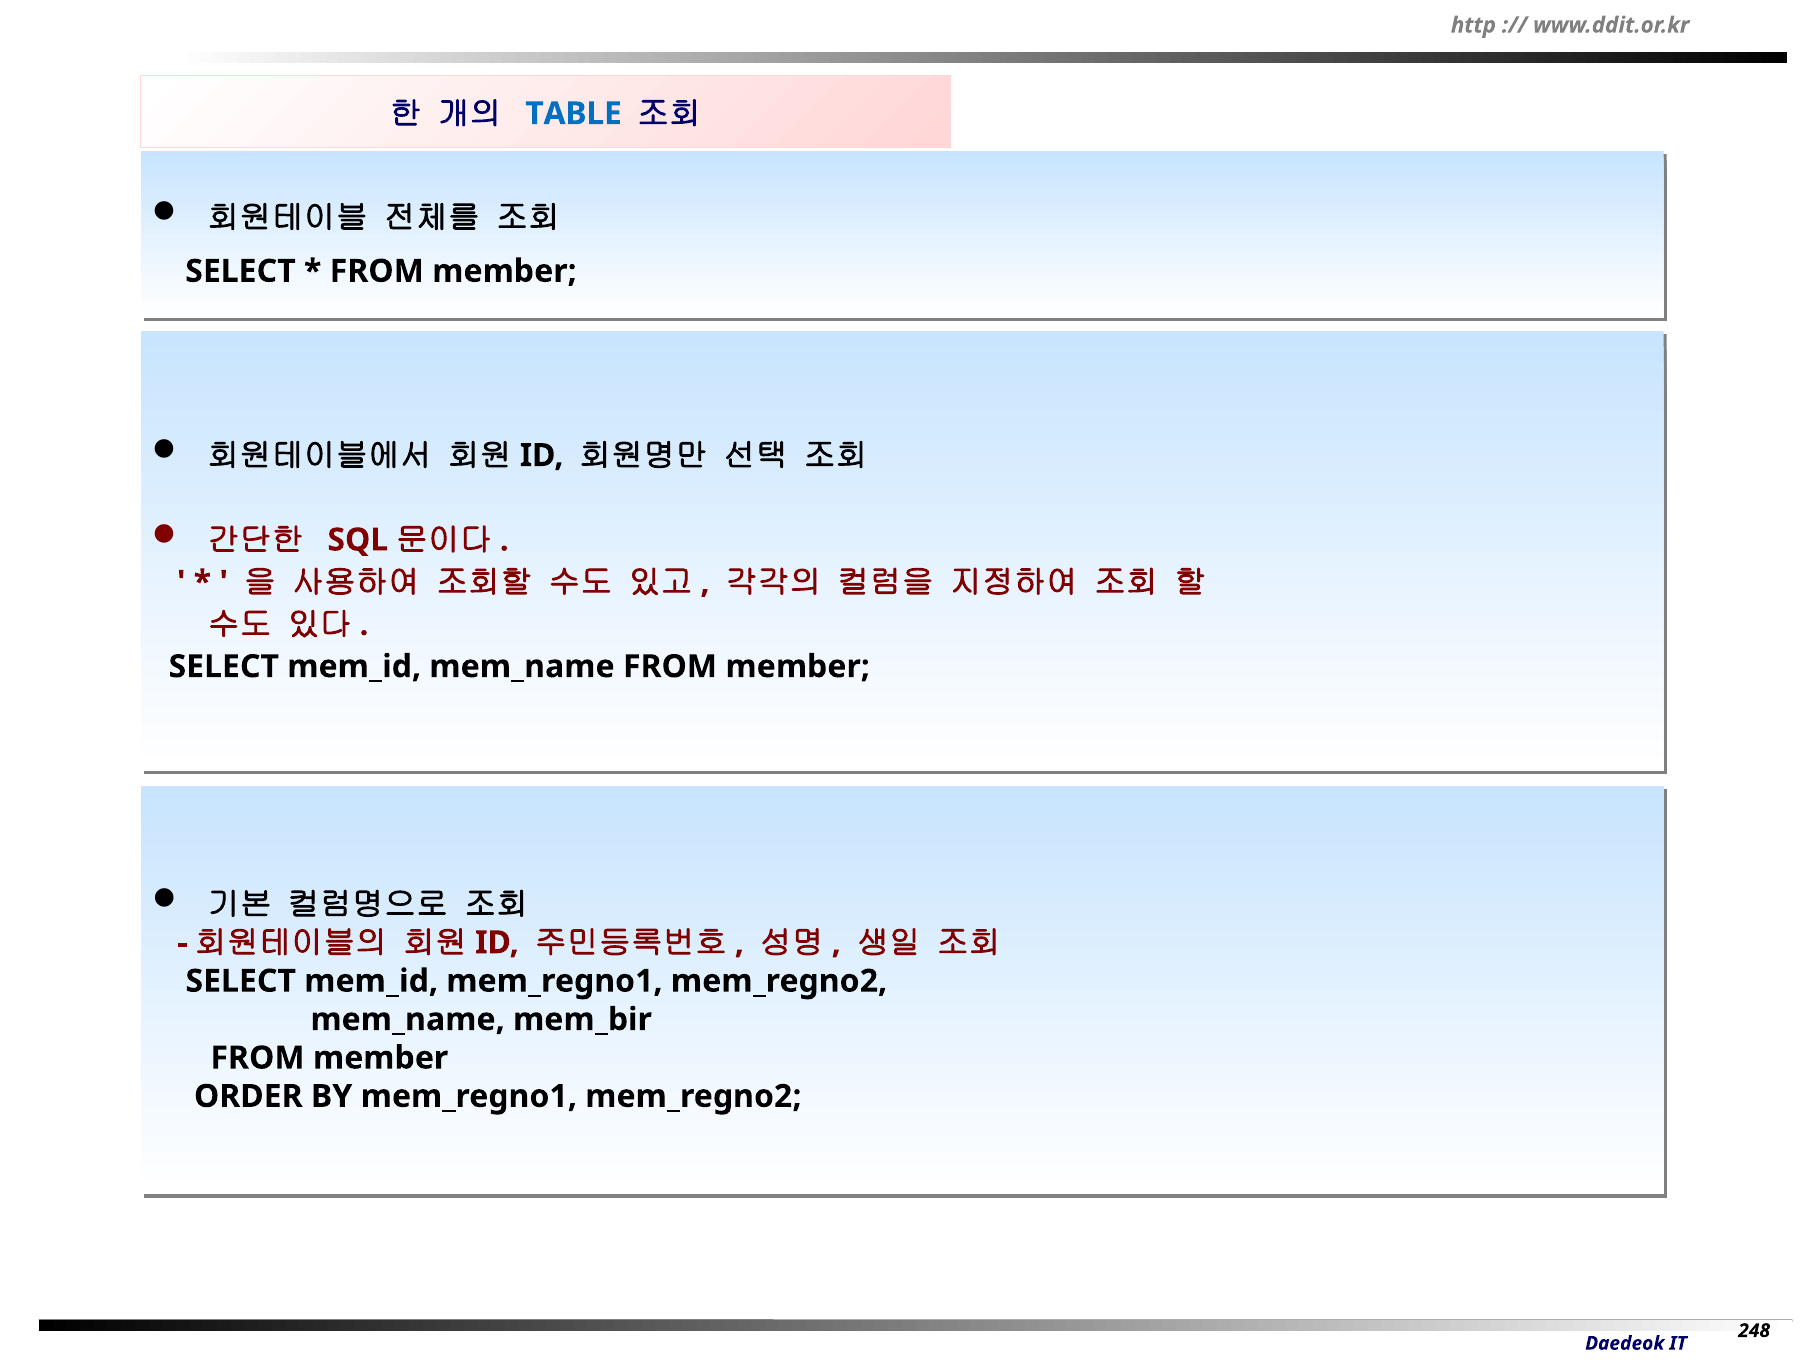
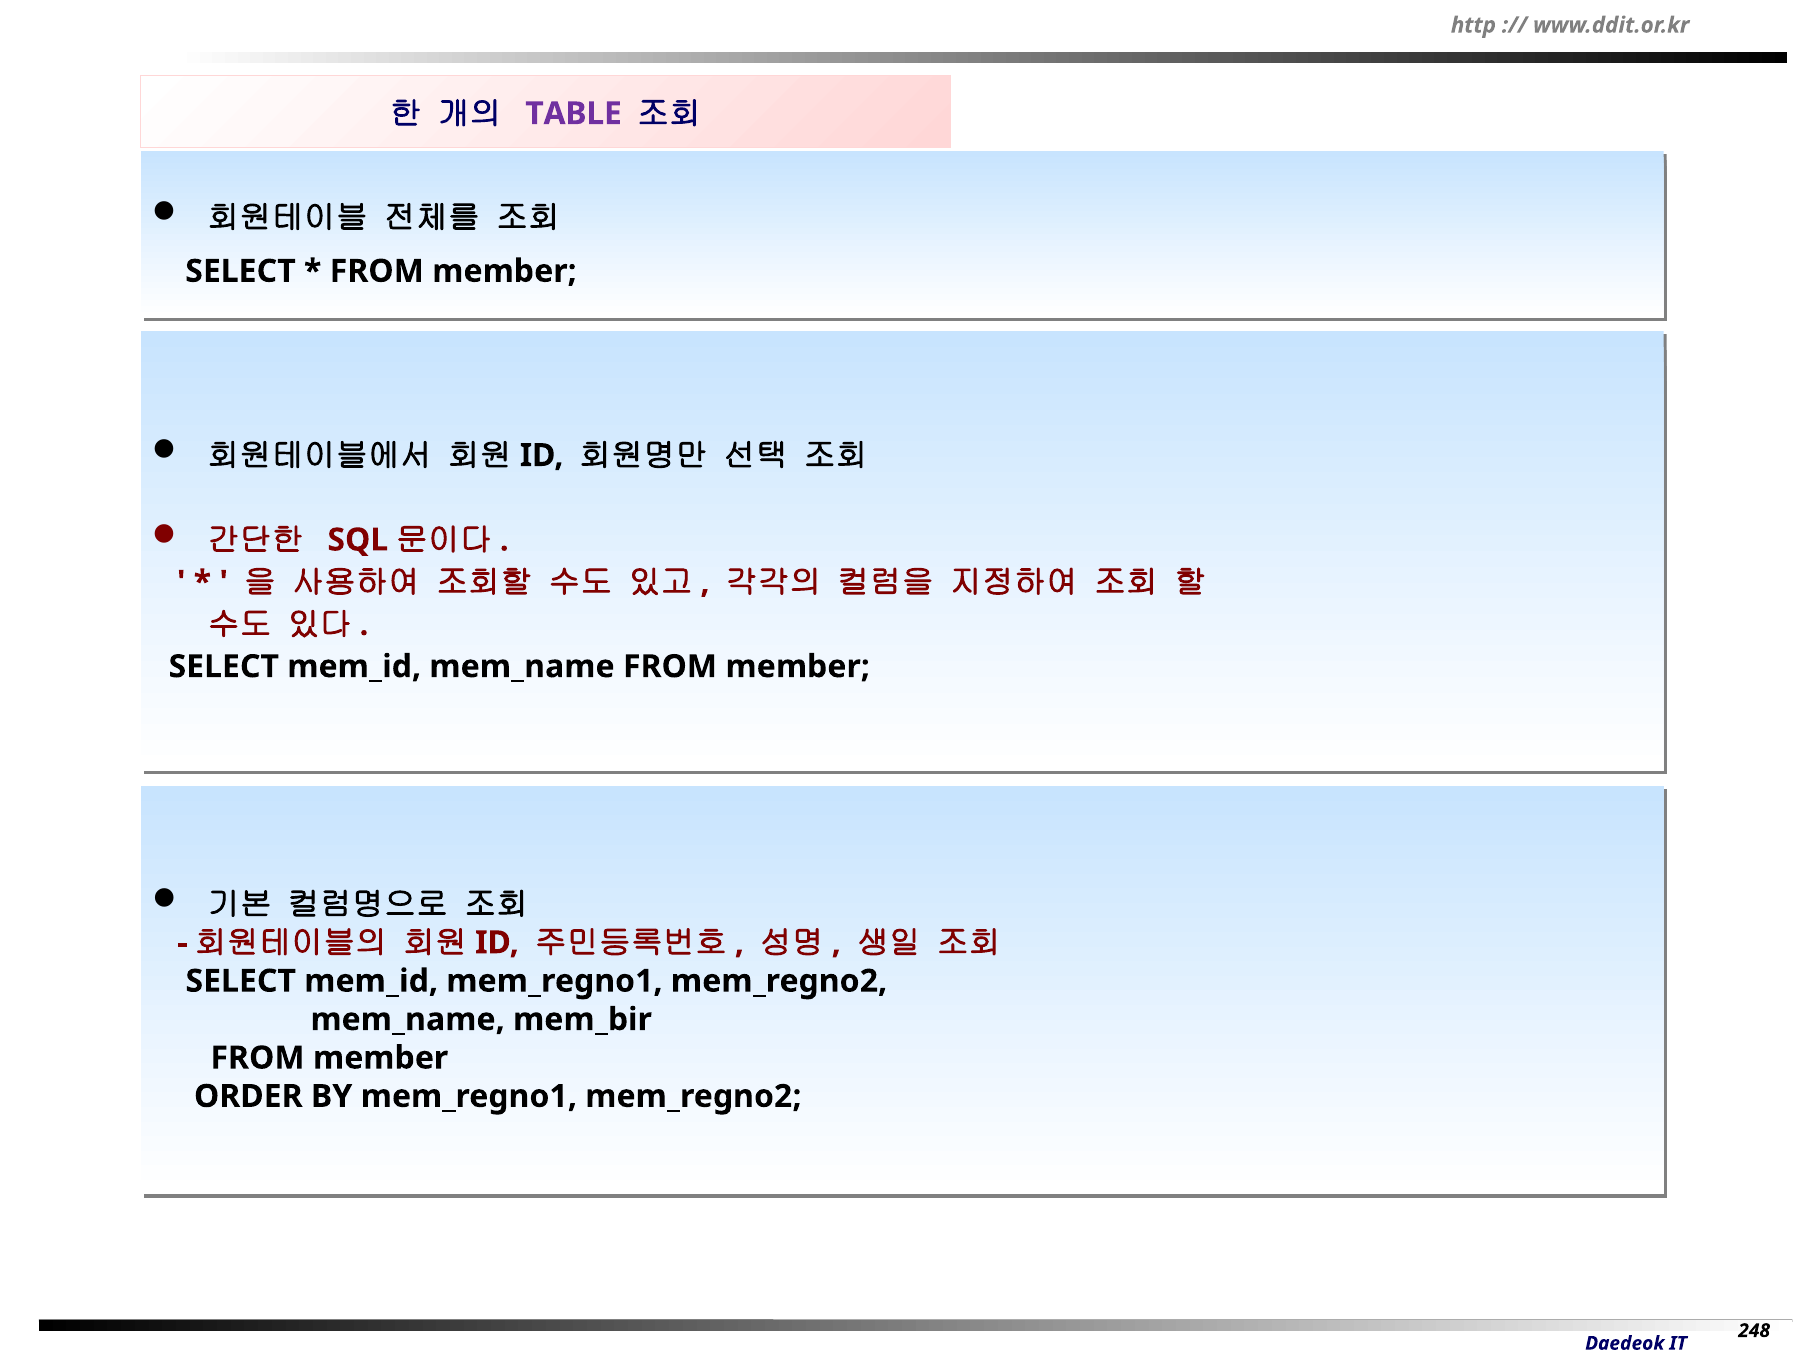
TABLE colour: blue -> purple (574, 114)
